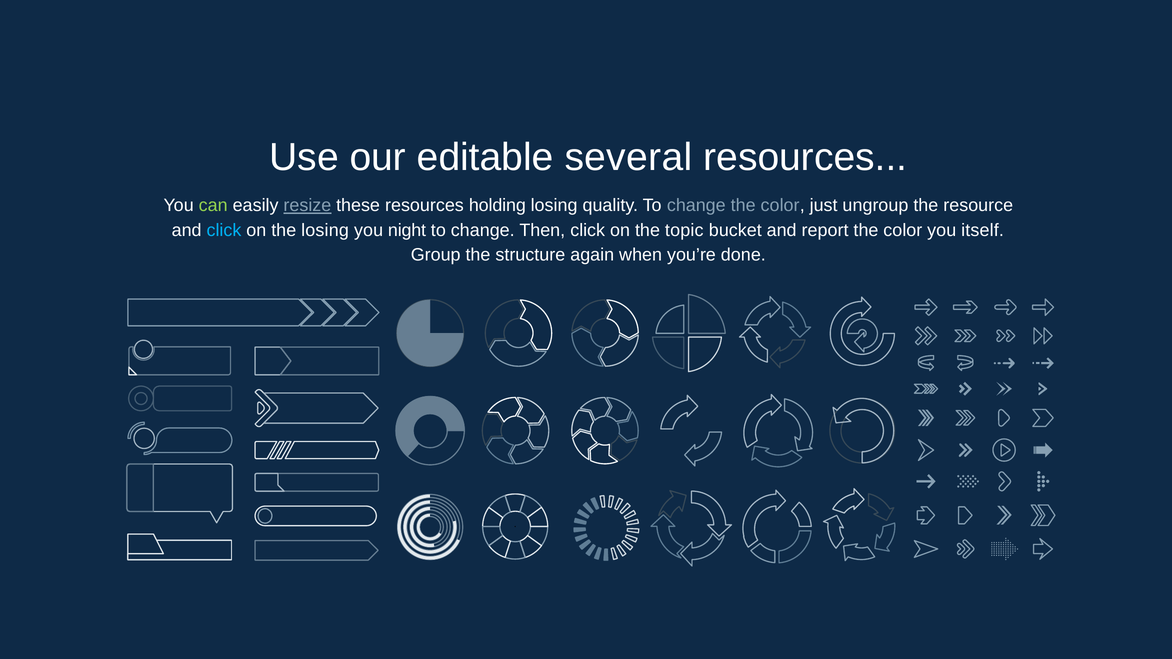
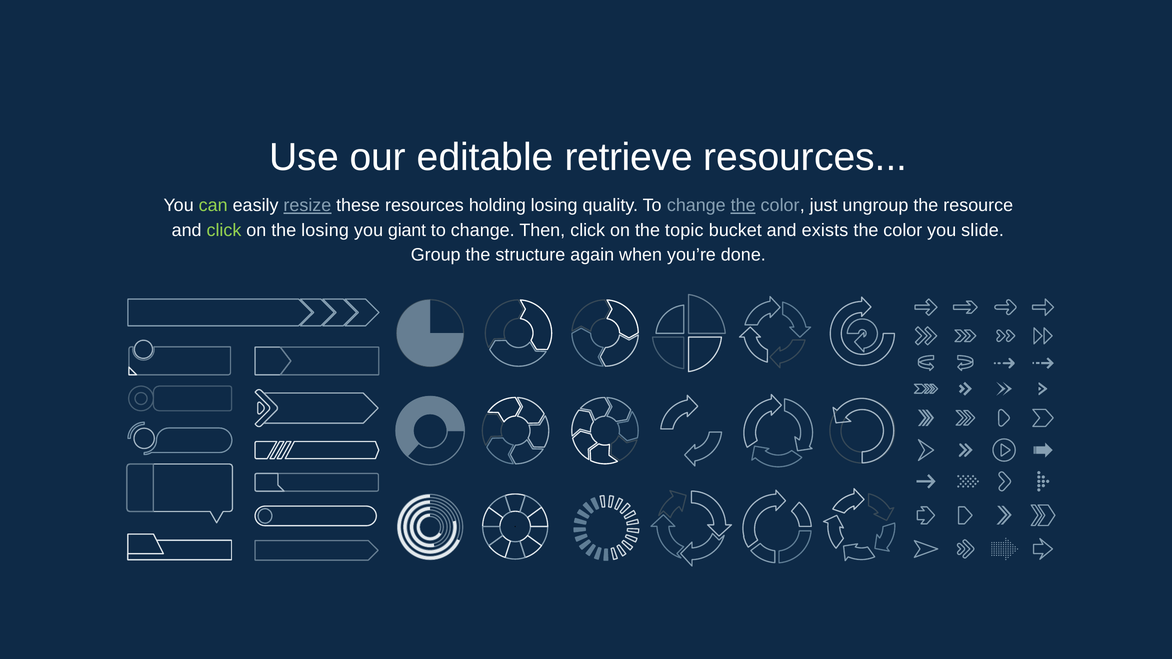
several: several -> retrieve (629, 158)
the underline: none -> present (743, 206)
click colour: light blue -> light green (224, 230)
night: night -> giant (407, 230)
report: report -> exists (825, 230)
itself: itself -> slide (983, 230)
